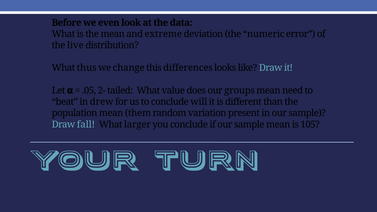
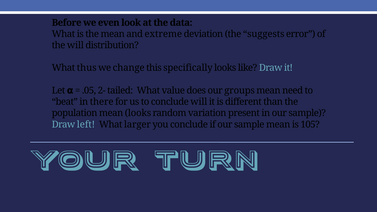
numeric: numeric -> suggests (264, 34)
the live: live -> will (75, 45)
differences: differences -> specifically (188, 68)
drew: drew -> there (102, 102)
mean them: them -> looks (138, 113)
fall: fall -> left (86, 124)
